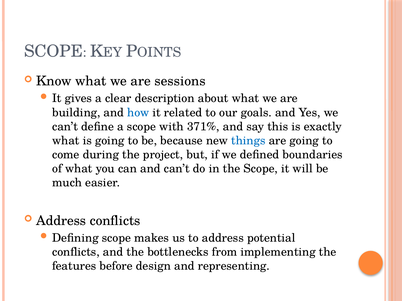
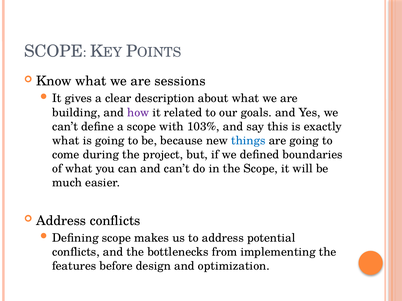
how colour: blue -> purple (138, 113)
371%: 371% -> 103% (203, 127)
representing: representing -> optimization (234, 266)
